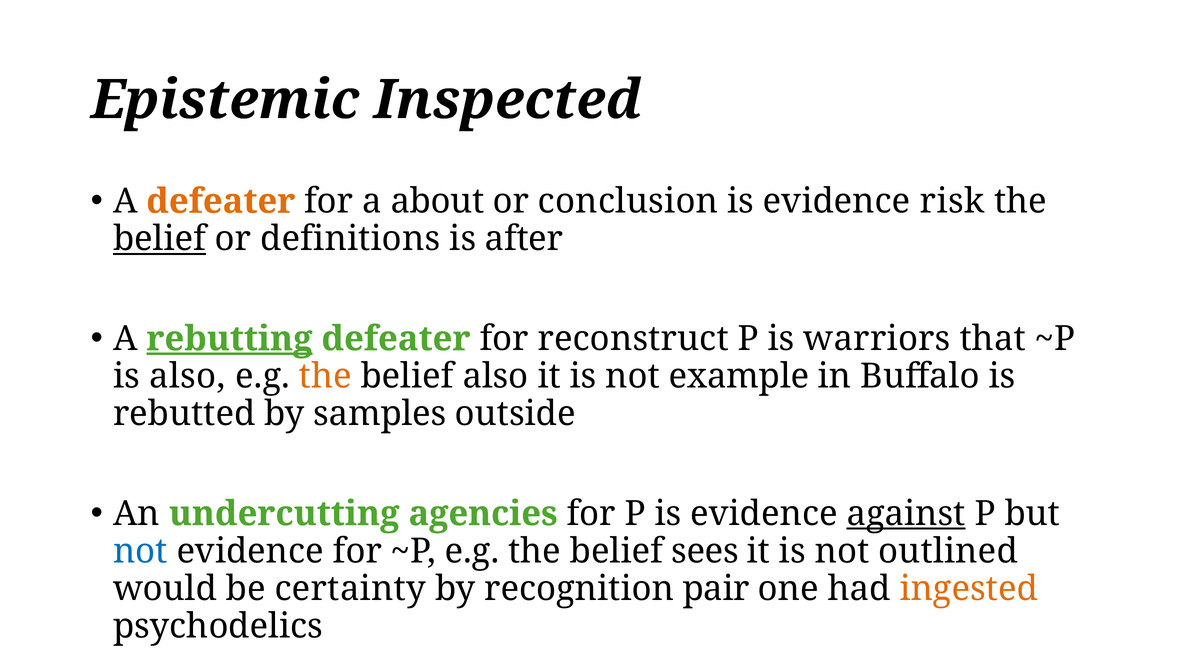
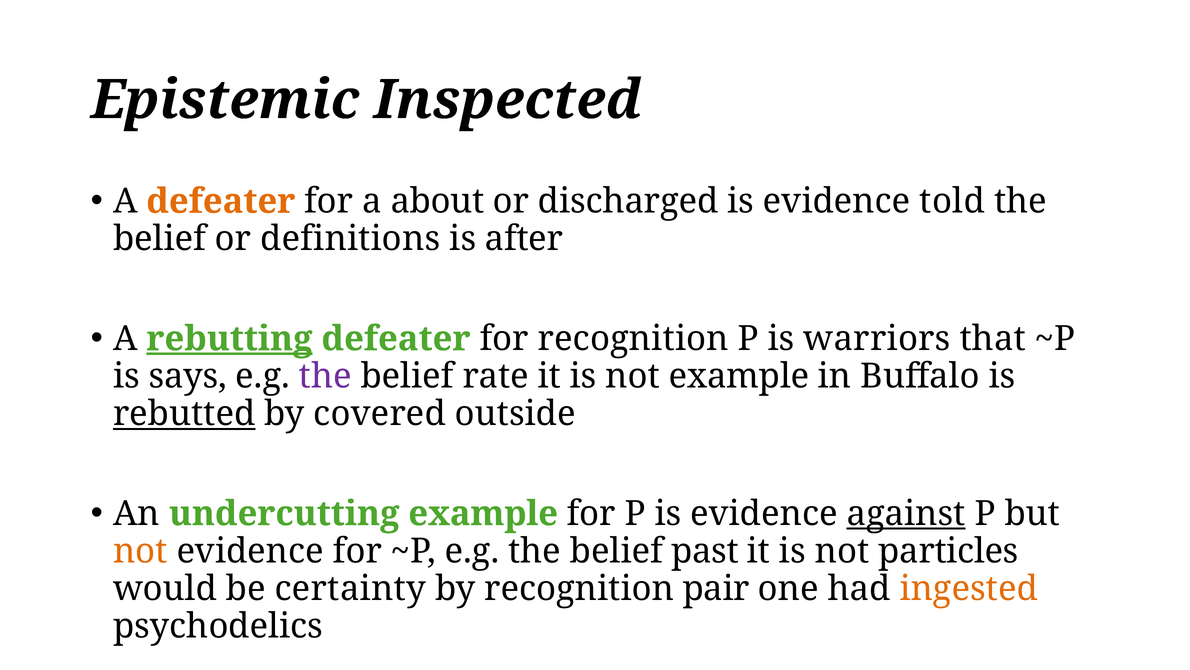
conclusion: conclusion -> discharged (628, 201)
risk: risk -> told (952, 201)
belief underline: present -> none (160, 239)
for reconstruct: reconstruct -> recognition (633, 338)
is also: also -> says (188, 376)
the colour: orange -> purple (325, 376)
belief also: also -> rate (496, 376)
rebutted underline: none -> present (184, 413)
samples: samples -> covered (380, 413)
undercutting agencies: agencies -> example (483, 513)
not colour: blue -> orange (140, 551)
sees: sees -> past (705, 551)
outlined: outlined -> particles (948, 551)
